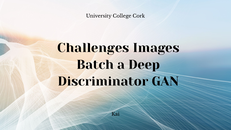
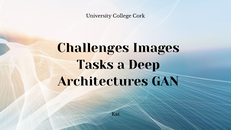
Batch: Batch -> Tasks (95, 65)
Discriminator: Discriminator -> Architectures (103, 81)
